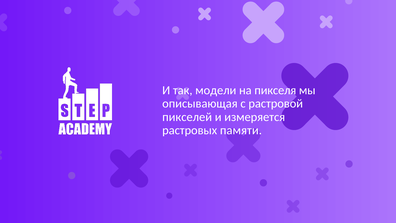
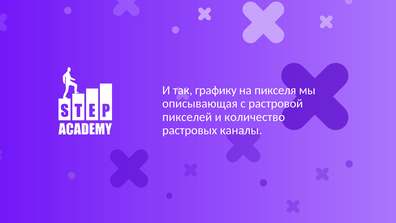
модели: модели -> графику (216, 90)
измеряется: измеряется -> количество (255, 117)
памяти: памяти -> каналы (241, 130)
